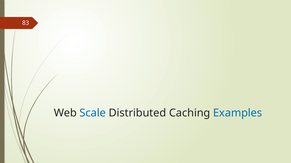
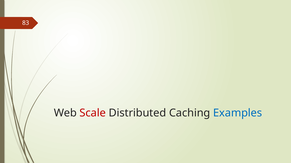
Scale colour: blue -> red (93, 113)
